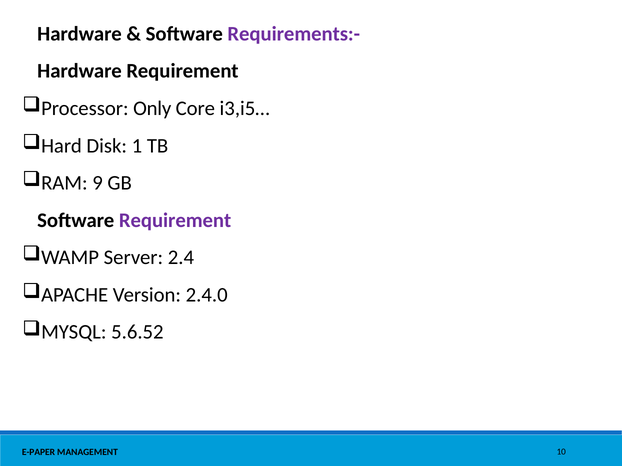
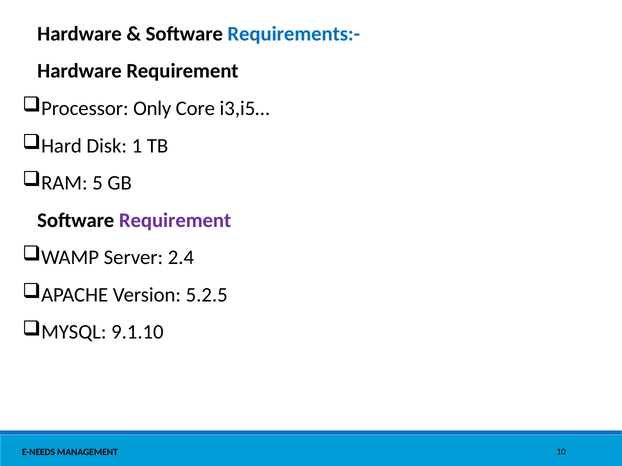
Requirements:- colour: purple -> blue (294, 34)
9: 9 -> 5 (98, 183)
2.4.0: 2.4.0 -> 5.2.5 (207, 295)
5.6.52: 5.6.52 -> 9.1.10 (137, 332)
E-PAPER: E-PAPER -> E-NEEDS (38, 452)
